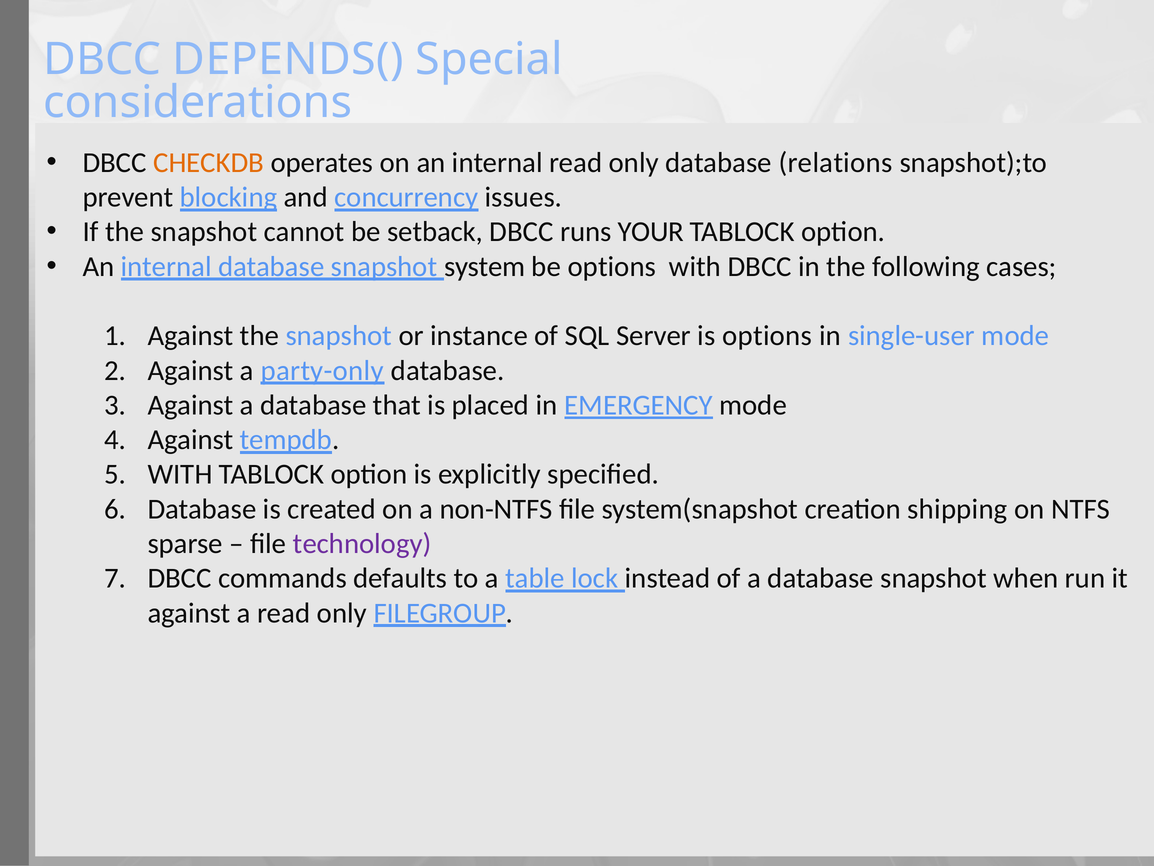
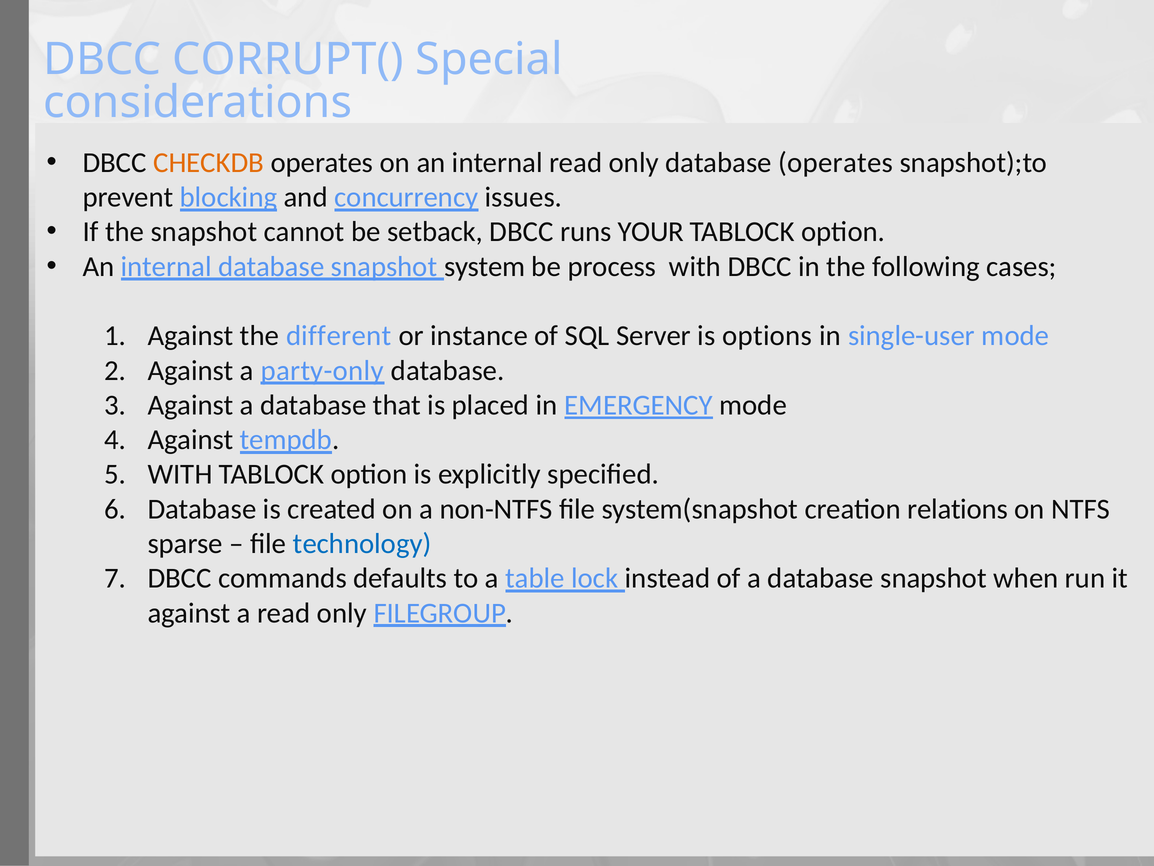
DEPENDS(: DEPENDS( -> CORRUPT( (288, 59)
database relations: relations -> operates (836, 163)
be options: options -> process (612, 266)
Against the snapshot: snapshot -> different (339, 336)
shipping: shipping -> relations (958, 509)
technology colour: purple -> blue (362, 543)
